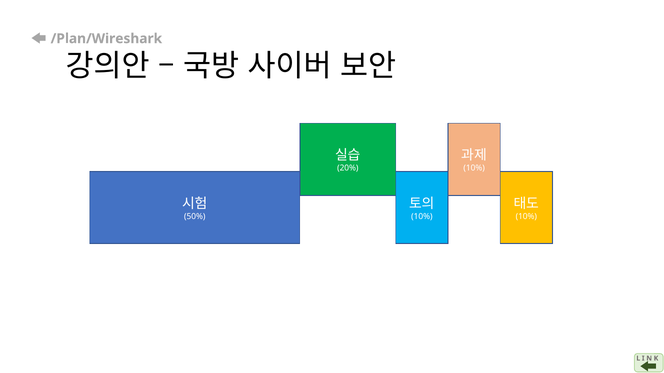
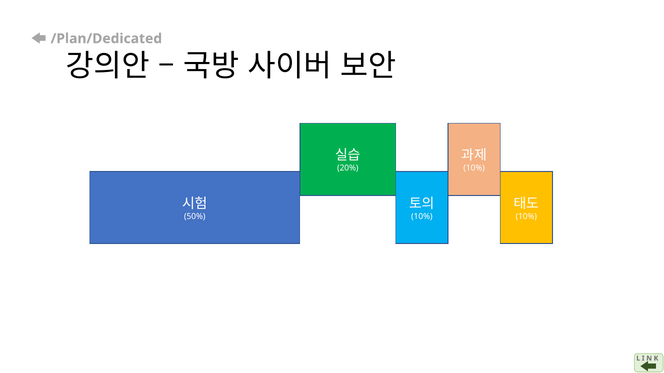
/Plan/Wireshark: /Plan/Wireshark -> /Plan/Dedicated (106, 39)
